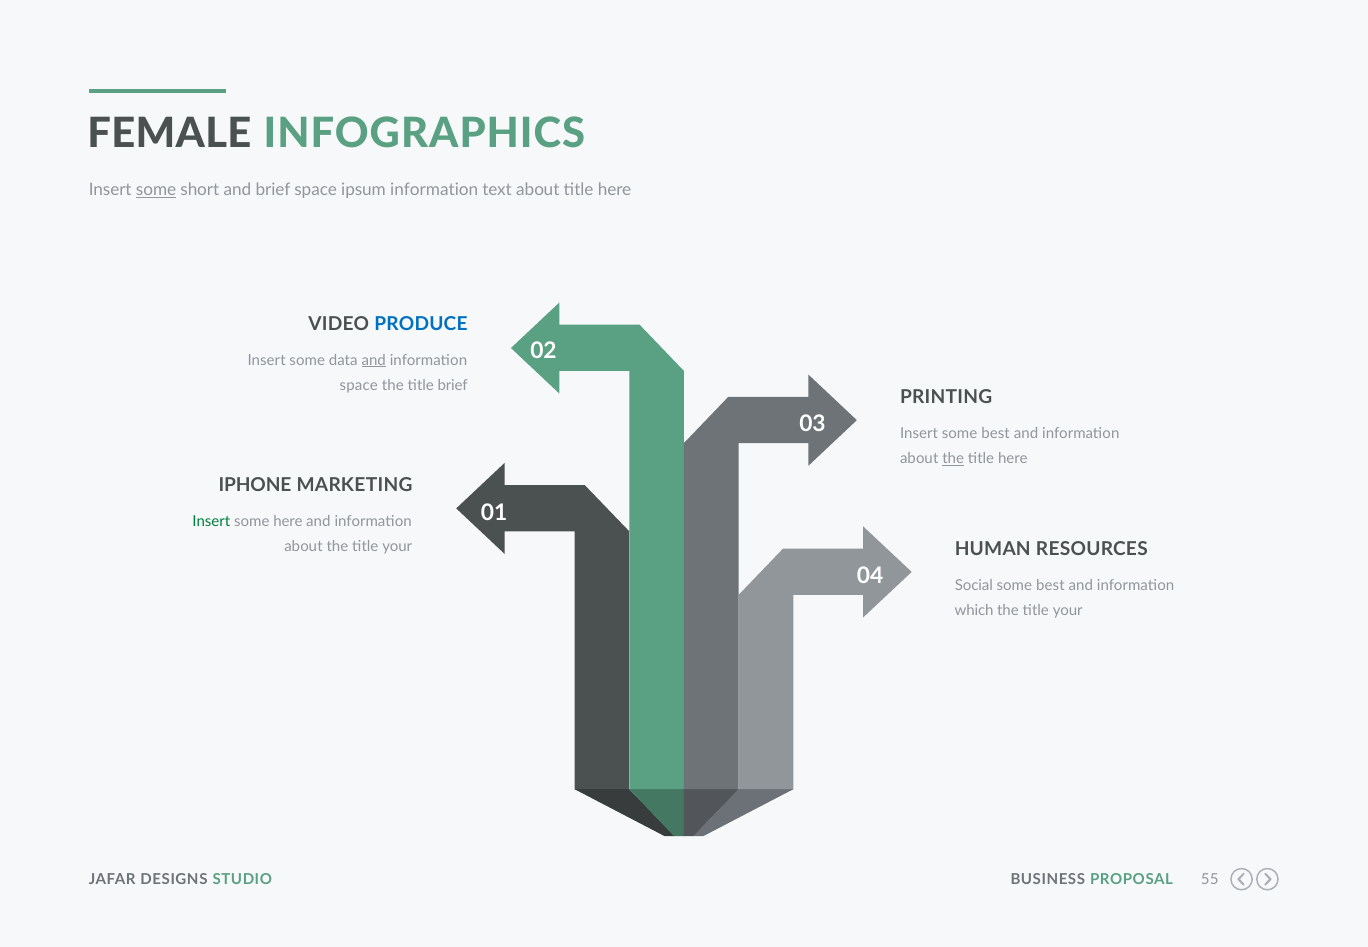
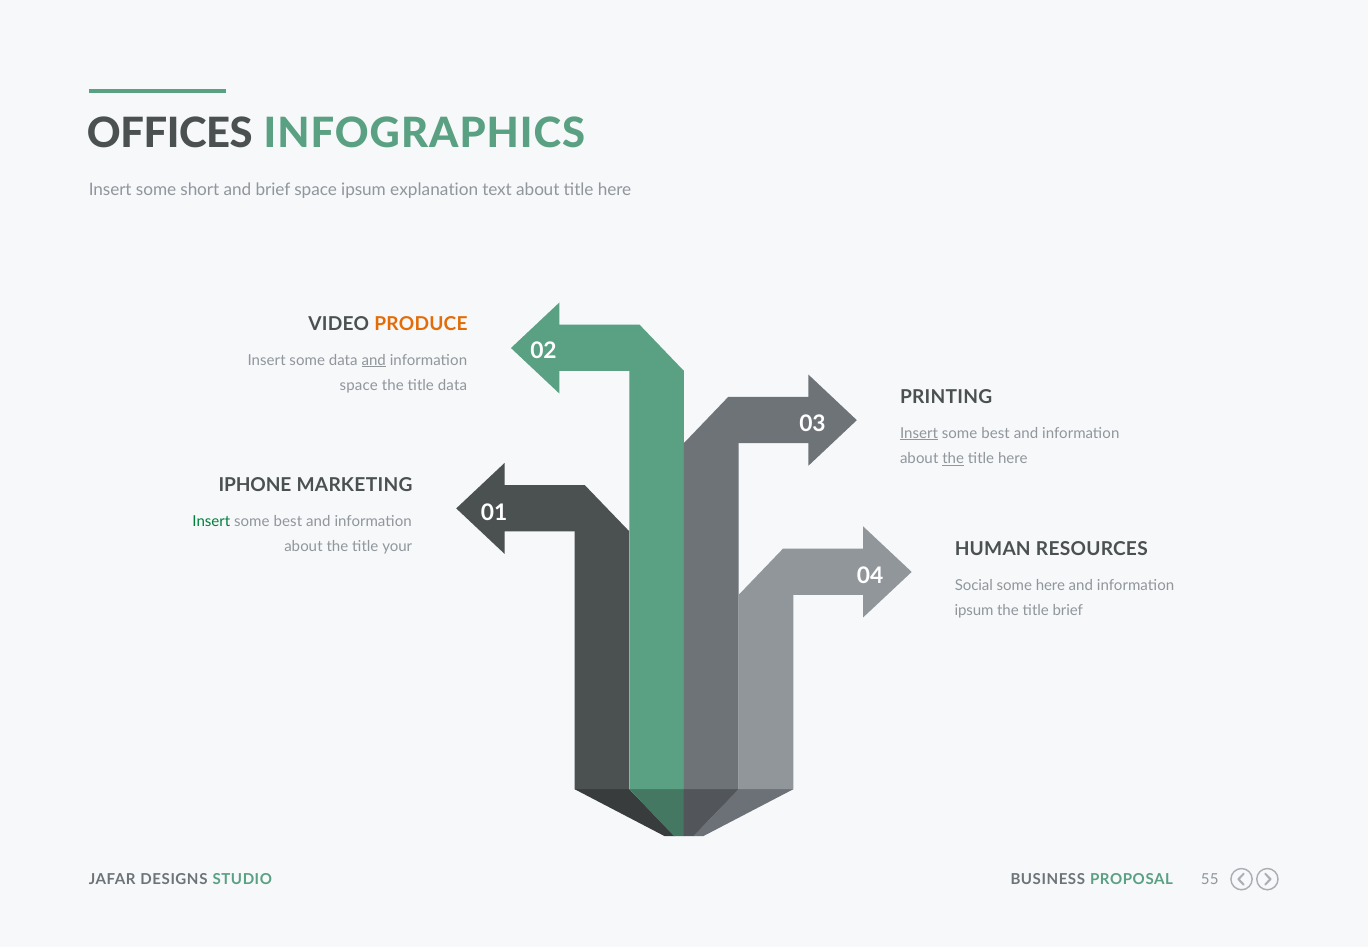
FEMALE: FEMALE -> OFFICES (170, 134)
some underline: present -> none (156, 190)
ipsum information: information -> explanation (434, 190)
PRODUCE colour: blue -> orange (421, 324)
title brief: brief -> data (452, 386)
Insert underline: none -> present (919, 433)
here: here -> best (288, 522)
best: best -> here (1050, 585)
which: which -> ipsum (974, 611)
your: your -> brief (1068, 611)
